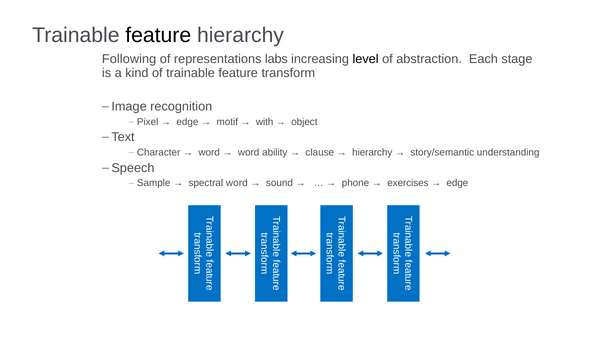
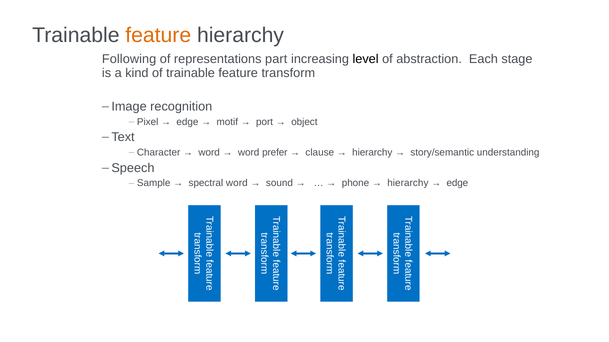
feature colour: black -> orange (158, 35)
labs: labs -> part (276, 59)
with: with -> port (265, 122)
ability: ability -> prefer (275, 153)
exercises: exercises -> hierarchy (408, 183)
